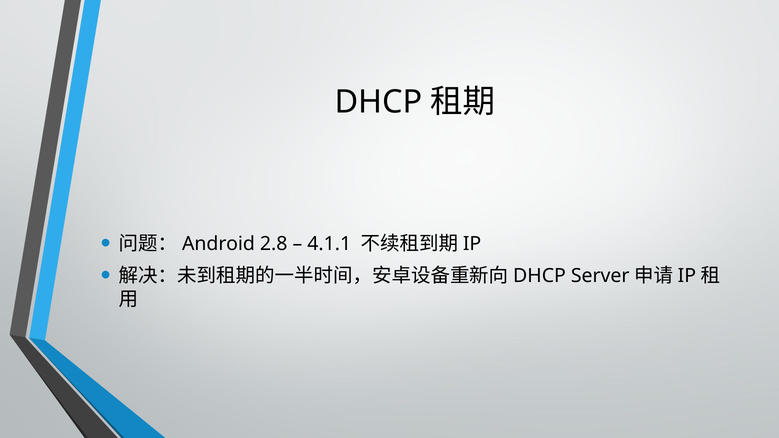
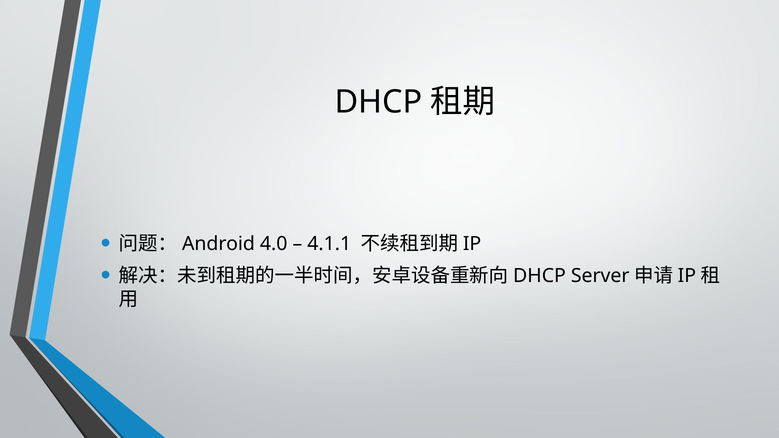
2.8: 2.8 -> 4.0 (274, 244)
